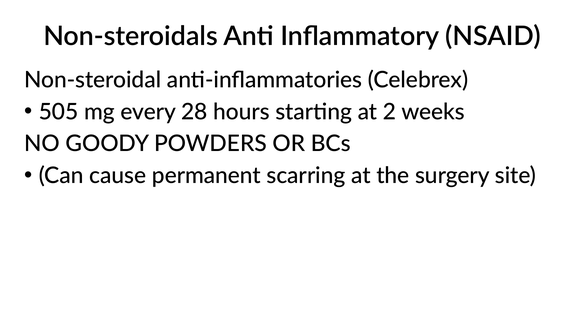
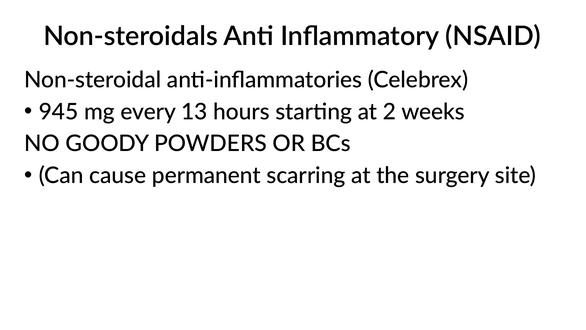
505: 505 -> 945 (59, 112)
28: 28 -> 13 (194, 112)
